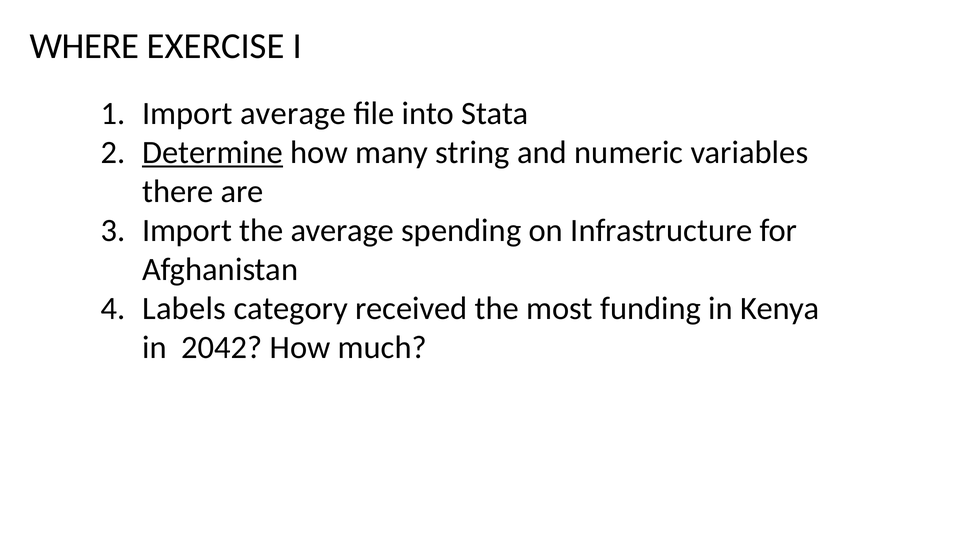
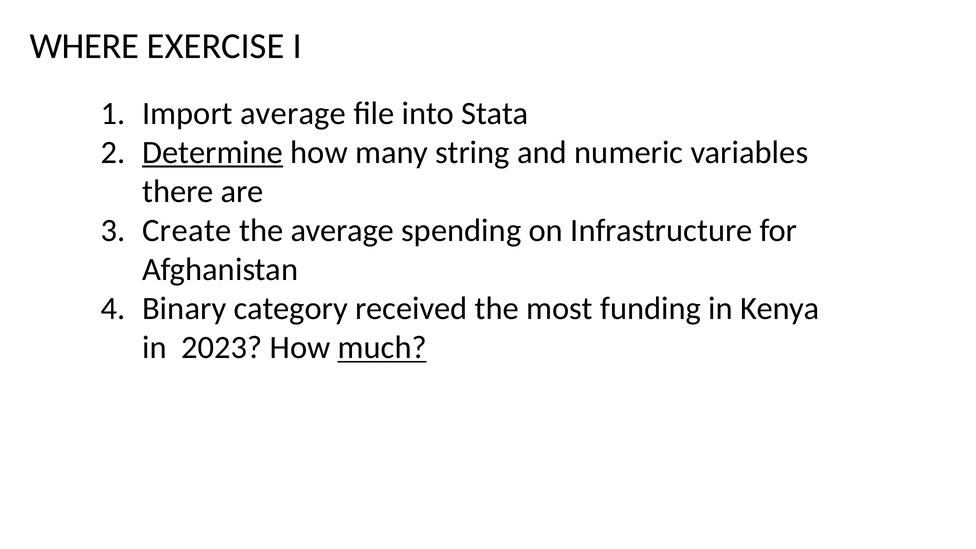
Import: Import -> Create (187, 231)
Labels: Labels -> Binary (184, 309)
2042: 2042 -> 2023 (222, 348)
much underline: none -> present (382, 348)
